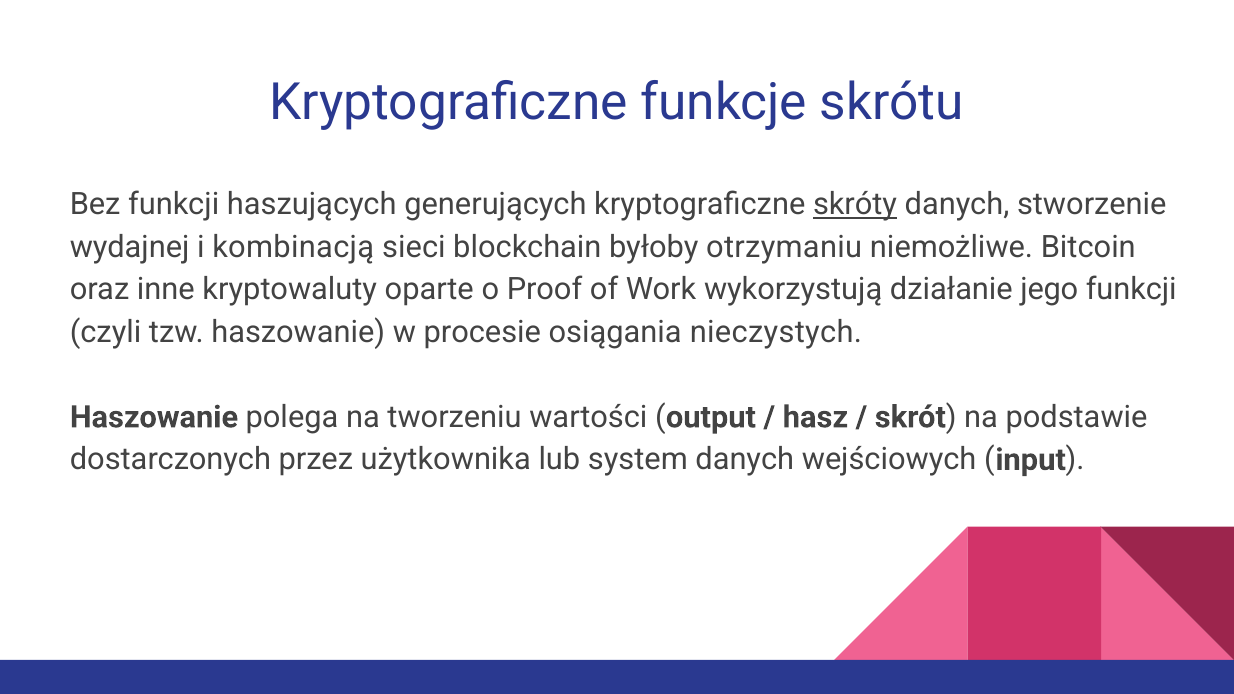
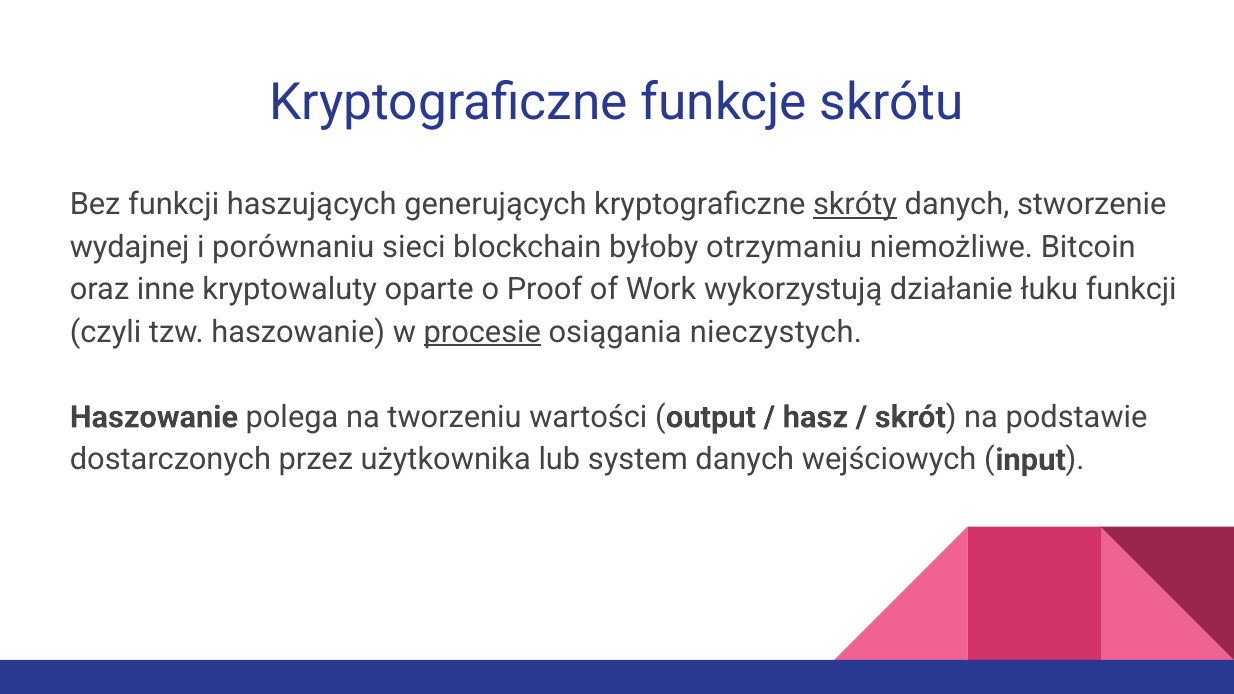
kombinacją: kombinacją -> porównaniu (293, 247)
jego: jego -> łuku (1049, 290)
procesie underline: none -> present (482, 332)
